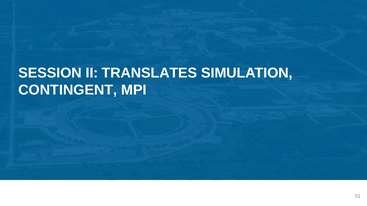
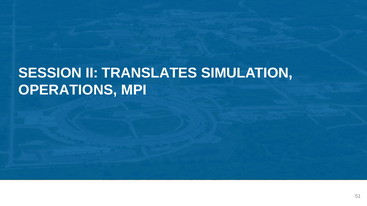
CONTINGENT: CONTINGENT -> OPERATIONS (68, 90)
